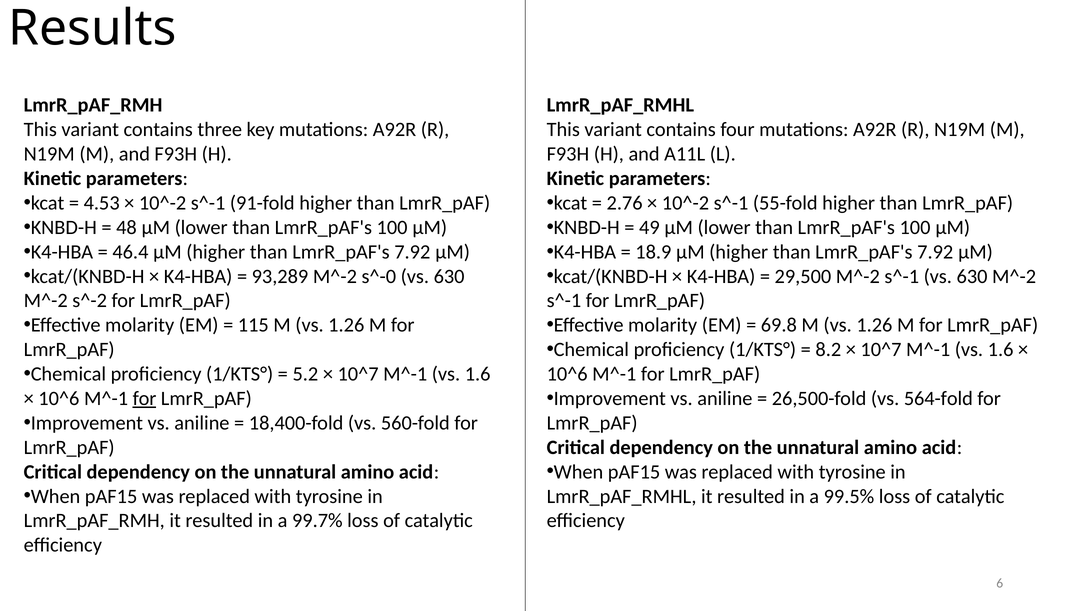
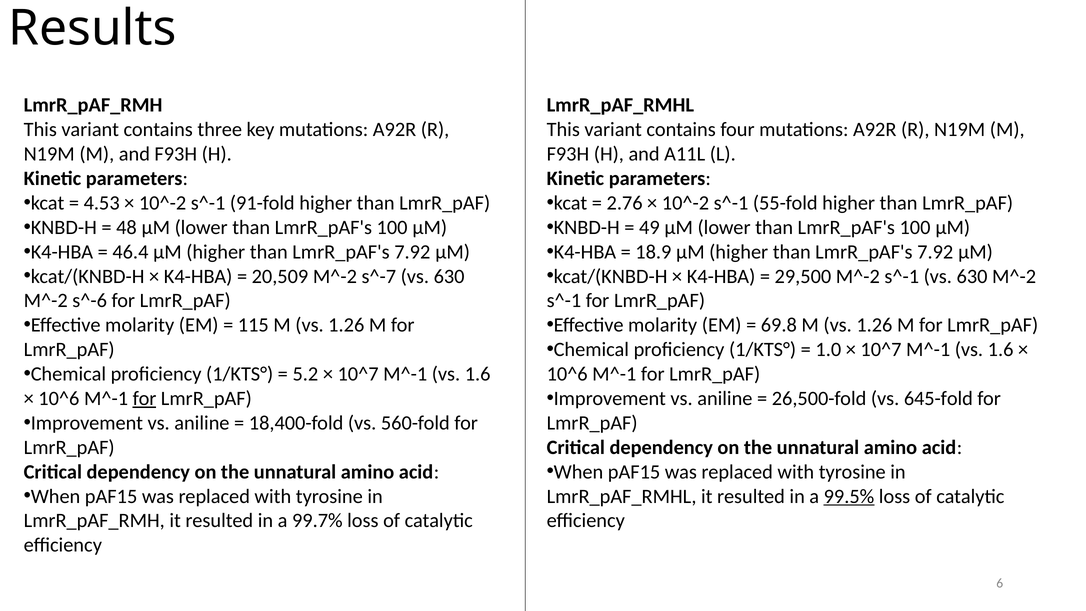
93,289: 93,289 -> 20,509 (280, 276)
s^-0: s^-0 -> s^-7 (379, 276)
s^-2: s^-2 -> s^-6 (90, 301)
8.2: 8.2 -> 1.0 (828, 350)
564-fold: 564-fold -> 645-fold (938, 398)
99.5% underline: none -> present (849, 496)
